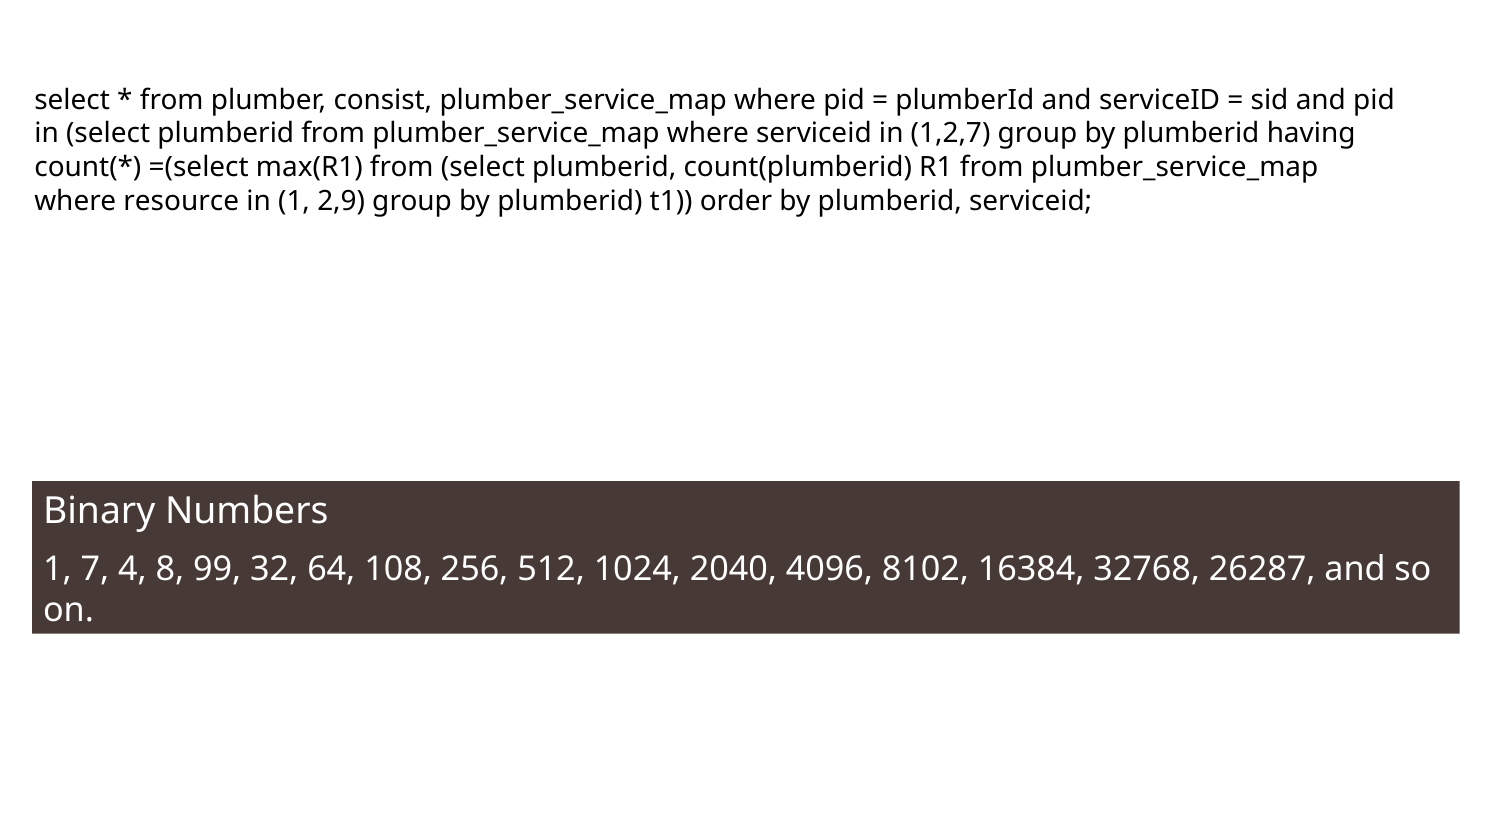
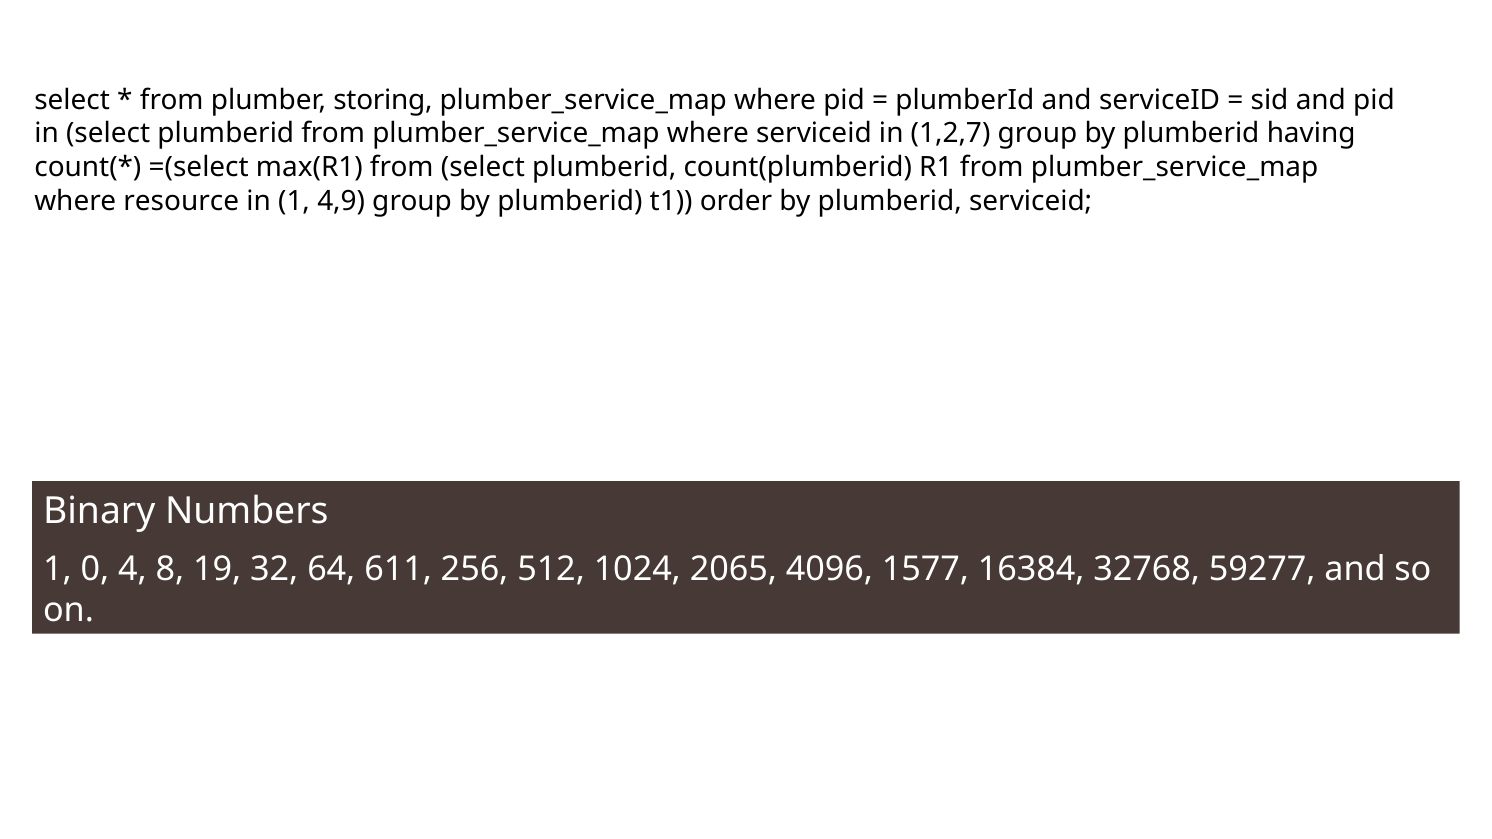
consist: consist -> storing (383, 100)
2,9: 2,9 -> 4,9 (341, 201)
7: 7 -> 0 (95, 569)
99: 99 -> 19 (217, 569)
108: 108 -> 611 (398, 569)
2040: 2040 -> 2065 (733, 569)
8102: 8102 -> 1577 (925, 569)
26287: 26287 -> 59277 (1262, 569)
